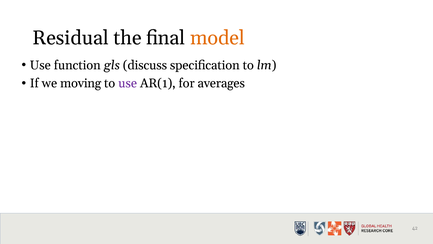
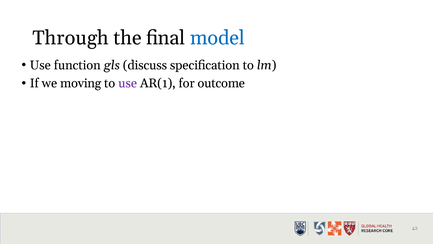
Residual: Residual -> Through (71, 38)
model colour: orange -> blue (217, 38)
averages: averages -> outcome (221, 83)
